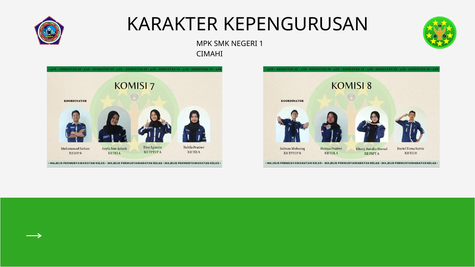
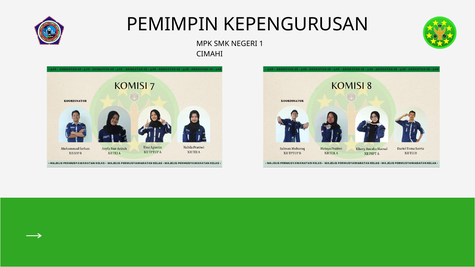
KARAKTER: KARAKTER -> PEMIMPIN (173, 25)
